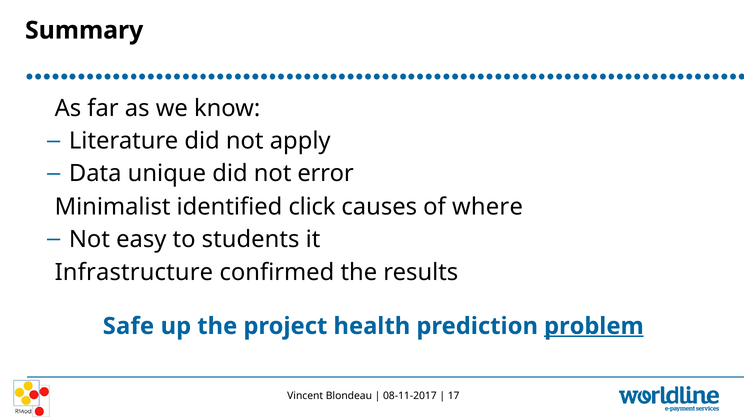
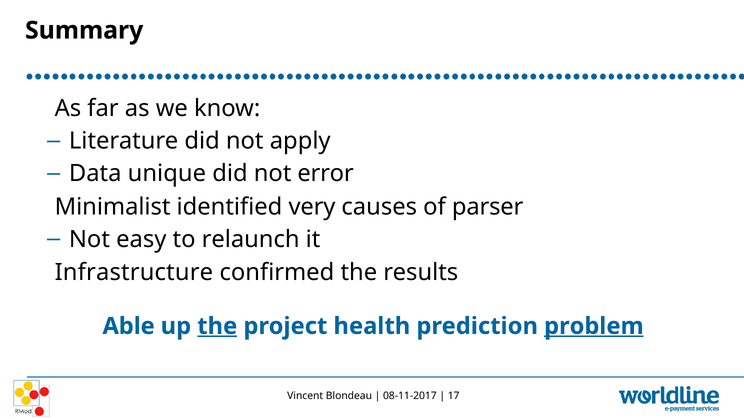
click: click -> very (312, 207)
where: where -> parser (488, 207)
students: students -> relaunch (251, 239)
Safe: Safe -> Able (129, 326)
the underline: none -> present (217, 326)
